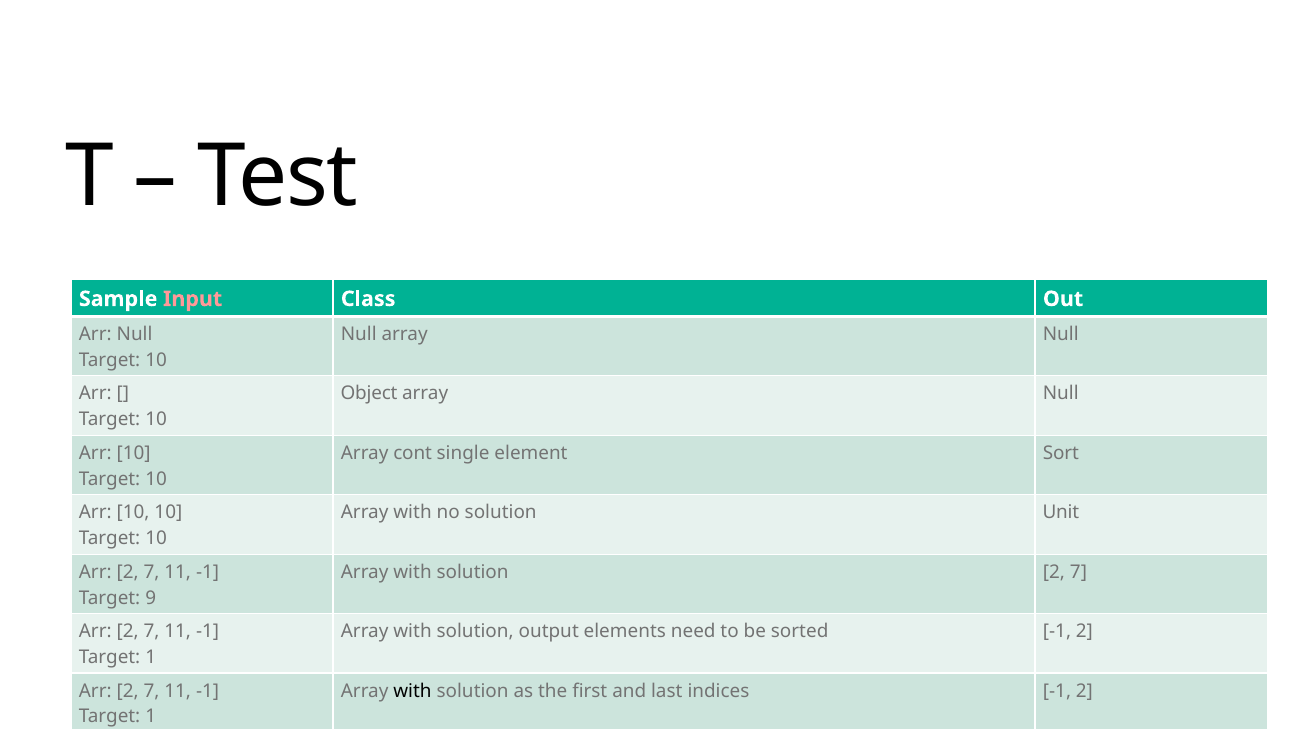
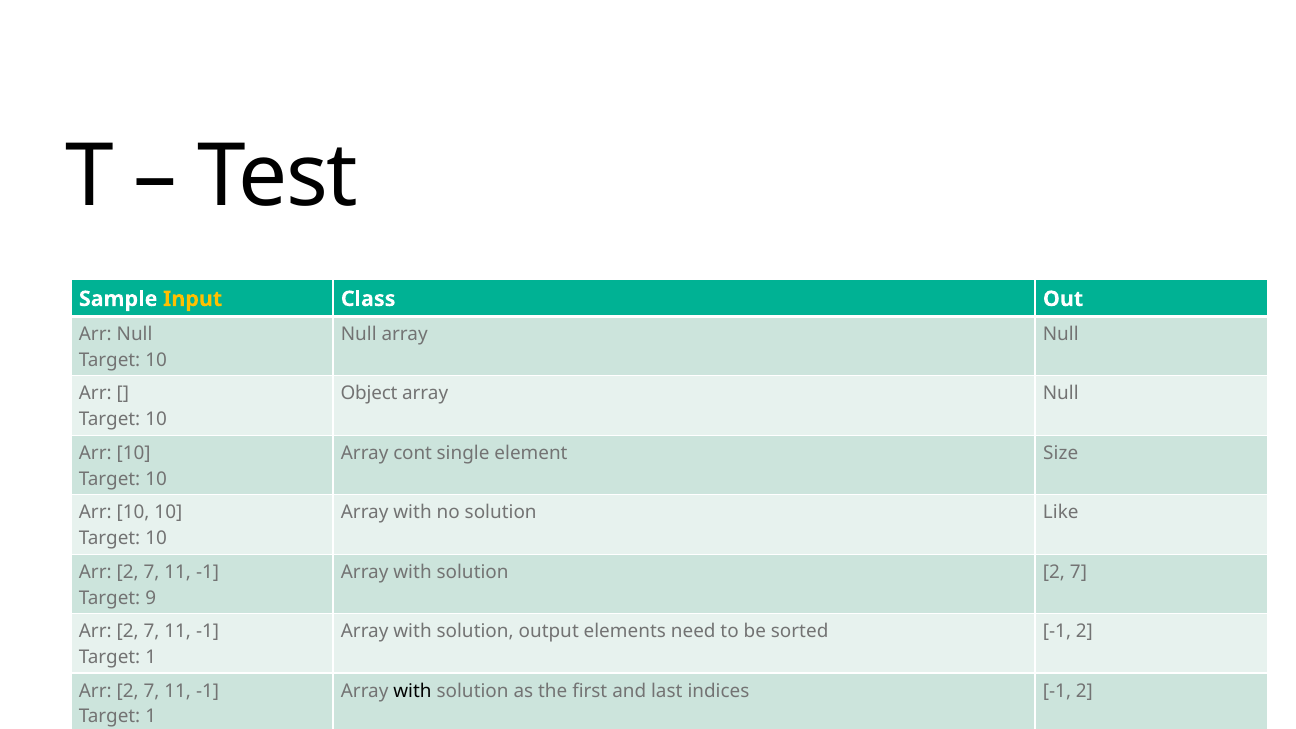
Input colour: pink -> yellow (193, 299)
Sort: Sort -> Size (1061, 453)
Unit: Unit -> Like (1061, 513)
